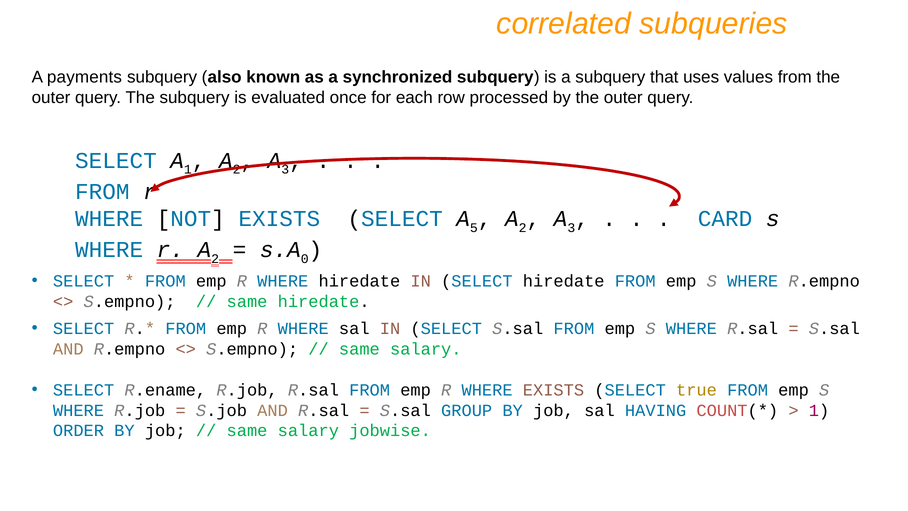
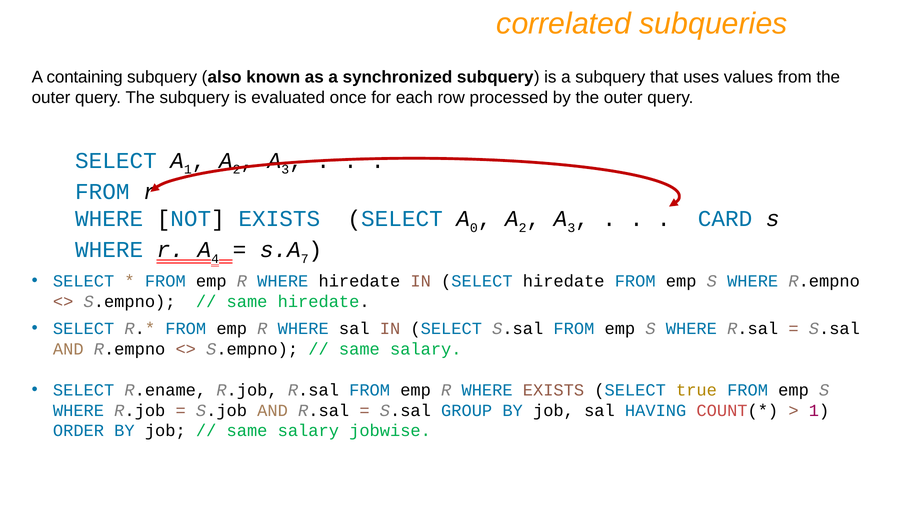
payments: payments -> containing (85, 77)
5: 5 -> 0 (474, 228)
r A 2: 2 -> 4 (215, 259)
0: 0 -> 7 (305, 259)
